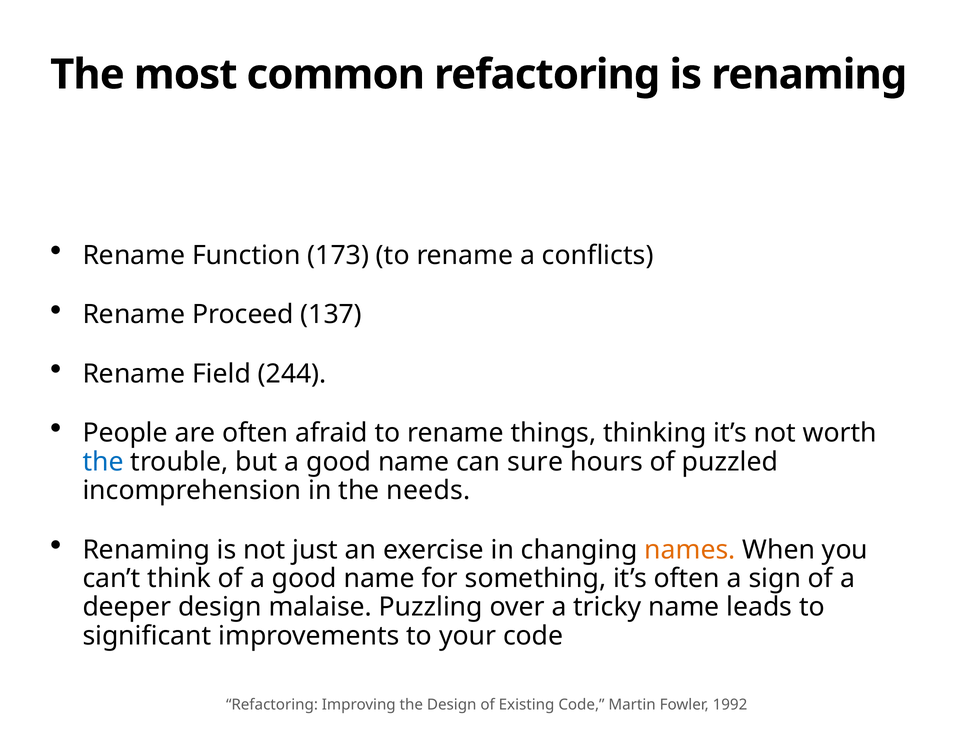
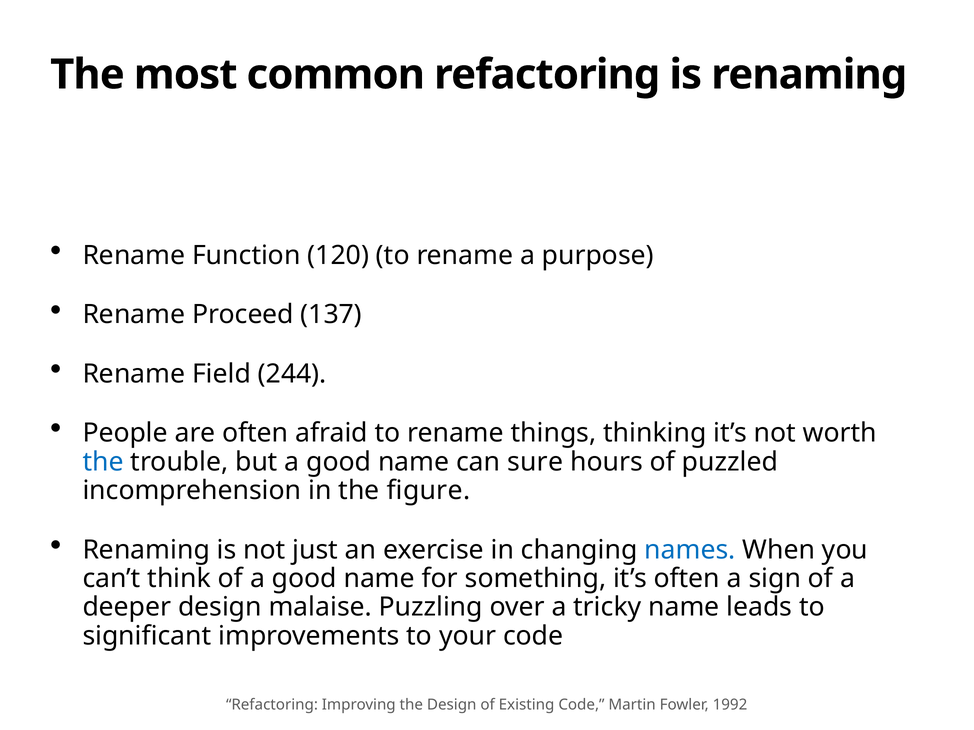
173: 173 -> 120 (338, 256)
conflicts: conflicts -> purpose (598, 256)
needs: needs -> figure (428, 491)
names colour: orange -> blue (690, 550)
